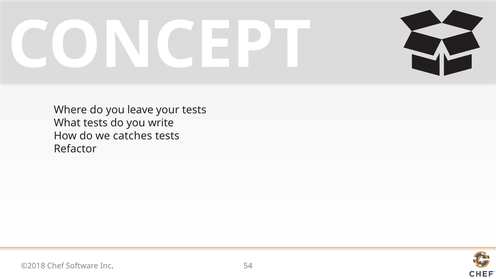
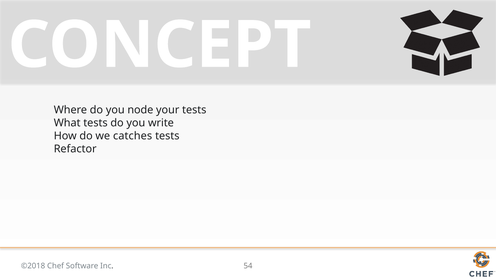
leave: leave -> node (140, 110)
